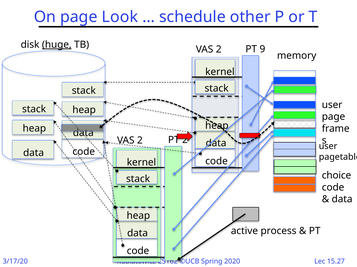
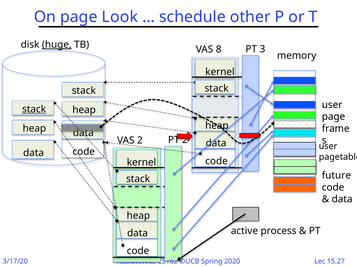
2: 2 -> 8 (219, 50)
9: 9 -> 3 (262, 49)
stack underline: none -> present (34, 109)
choice: choice -> future (336, 176)
